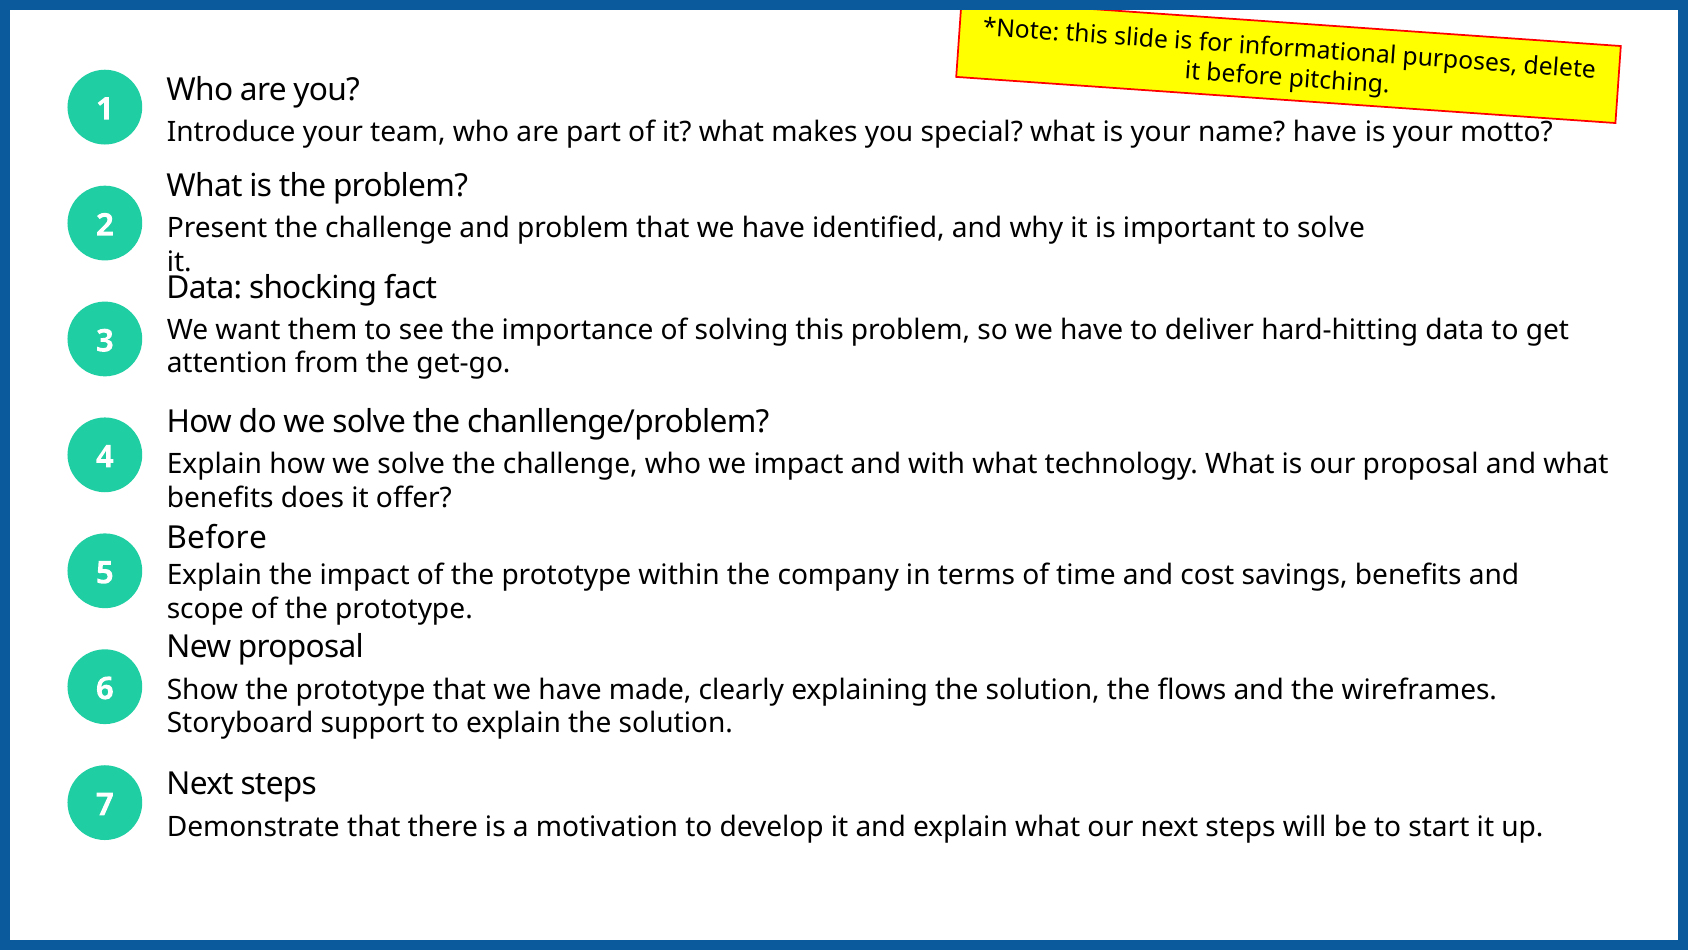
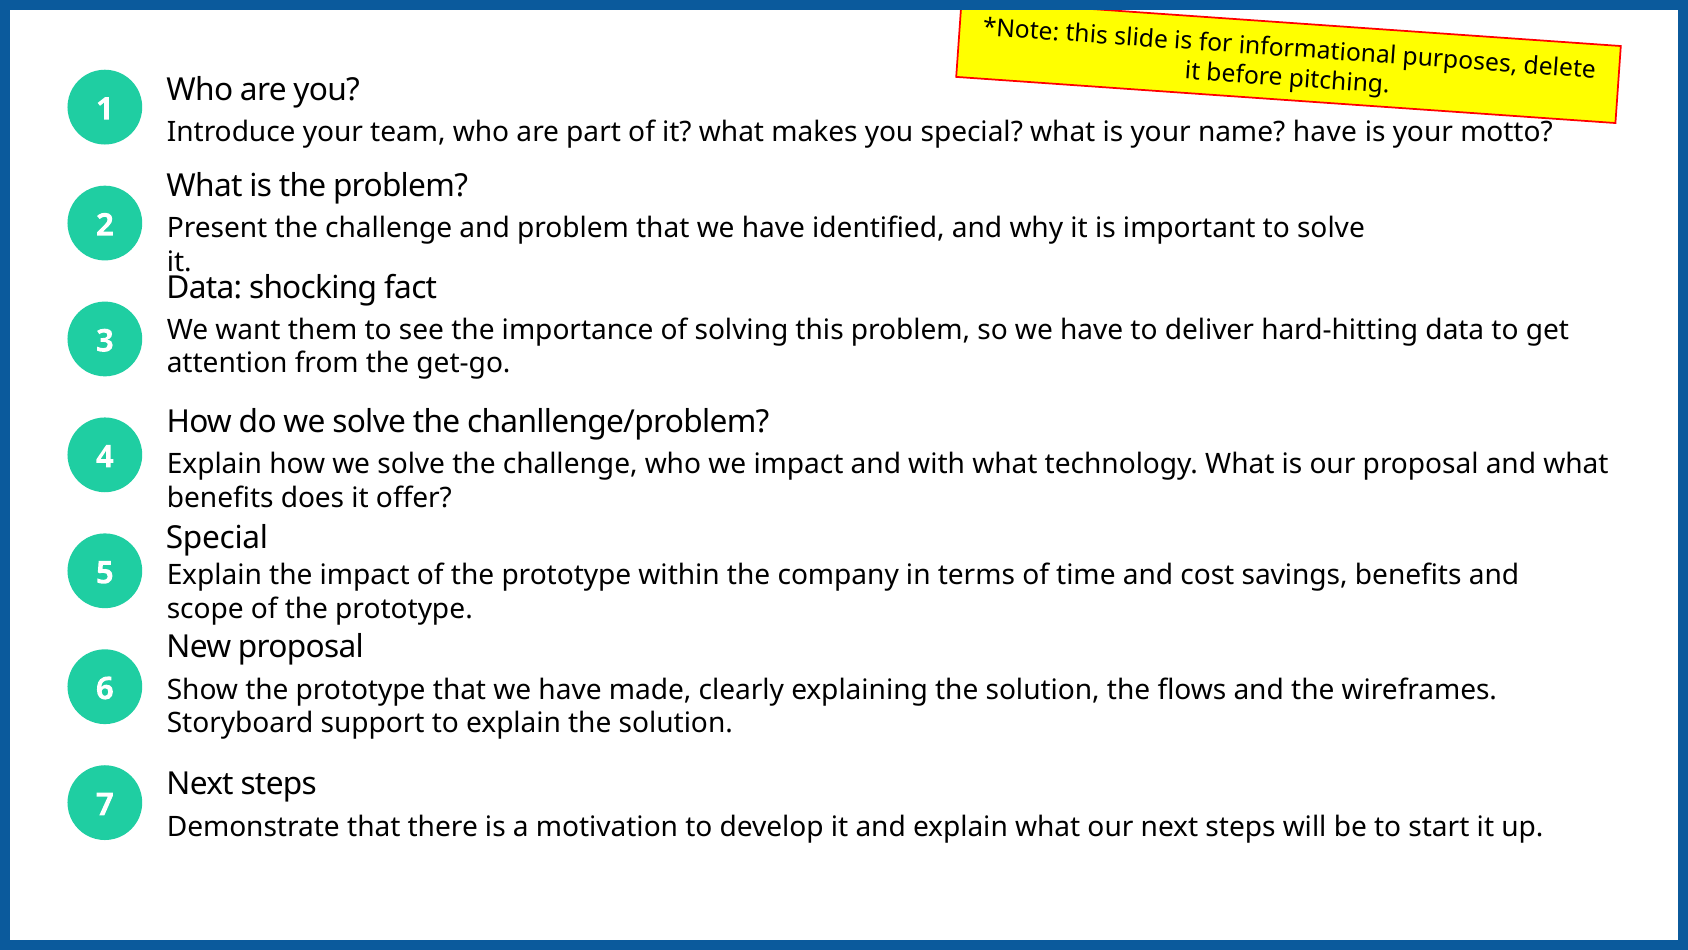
Before: Before -> Special (217, 538)
